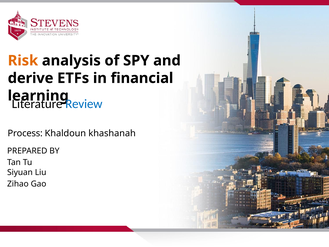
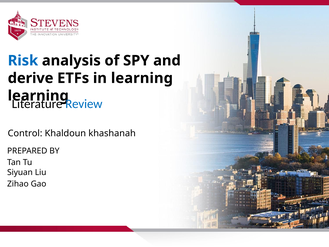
Risk colour: orange -> blue (23, 61)
in financial: financial -> learning (142, 78)
Process: Process -> Control (25, 133)
